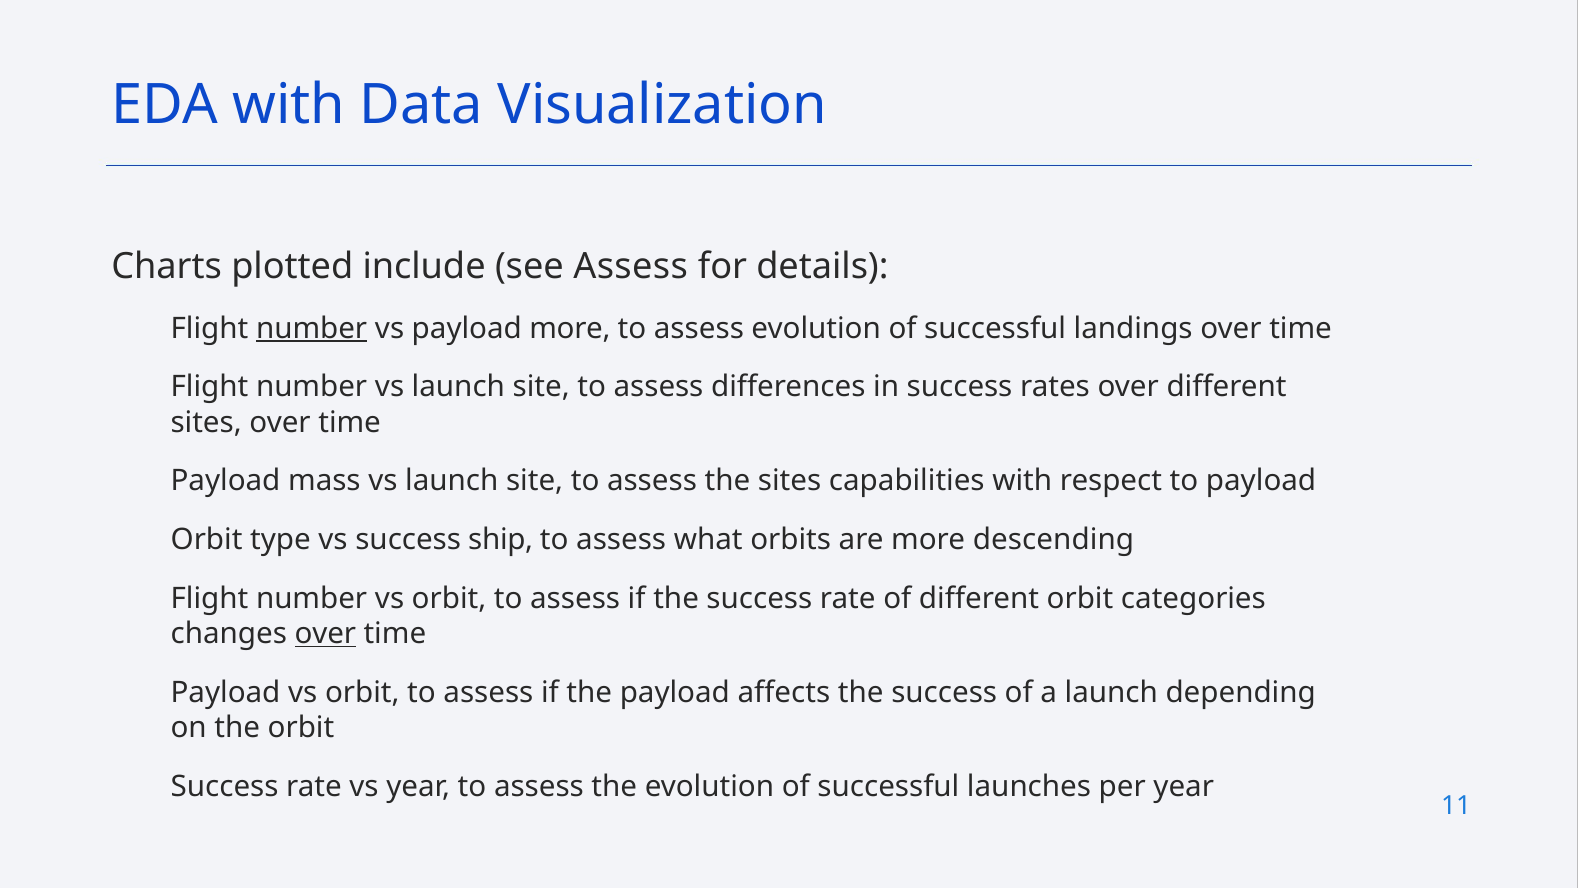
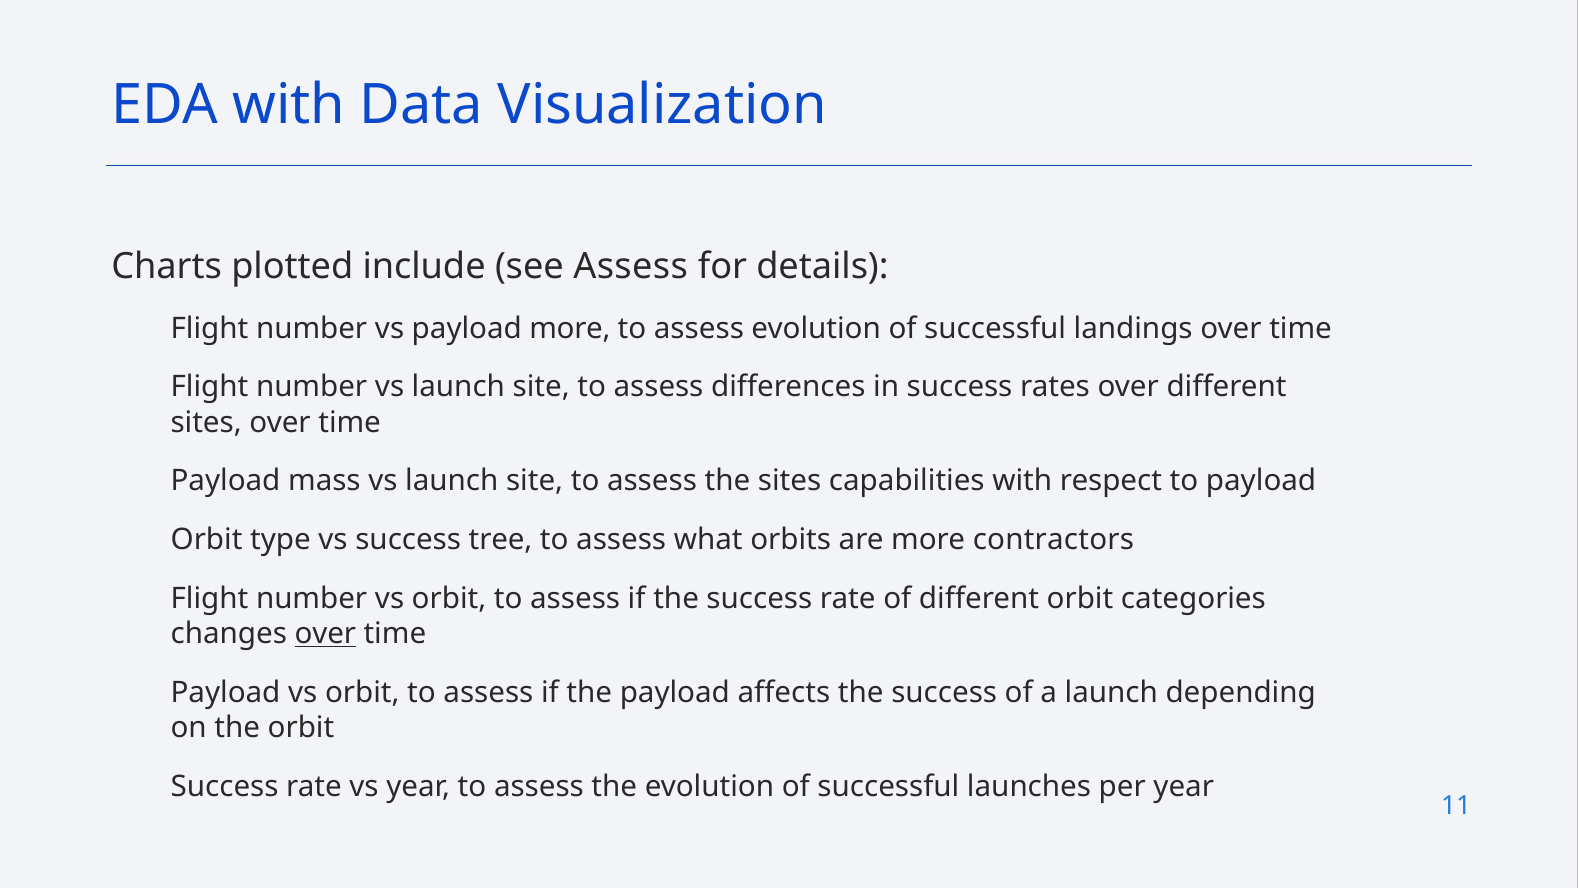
number underline: present -> none (312, 328)
ship: ship -> tree (501, 539)
descending: descending -> contractors (1053, 539)
